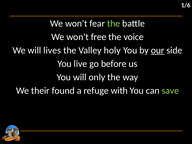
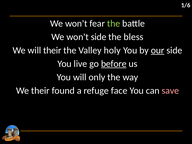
won't free: free -> side (99, 37)
voice: voice -> bless (134, 37)
will lives: lives -> their (52, 50)
before underline: none -> present (114, 64)
with: with -> face (119, 91)
save colour: light green -> pink (170, 91)
